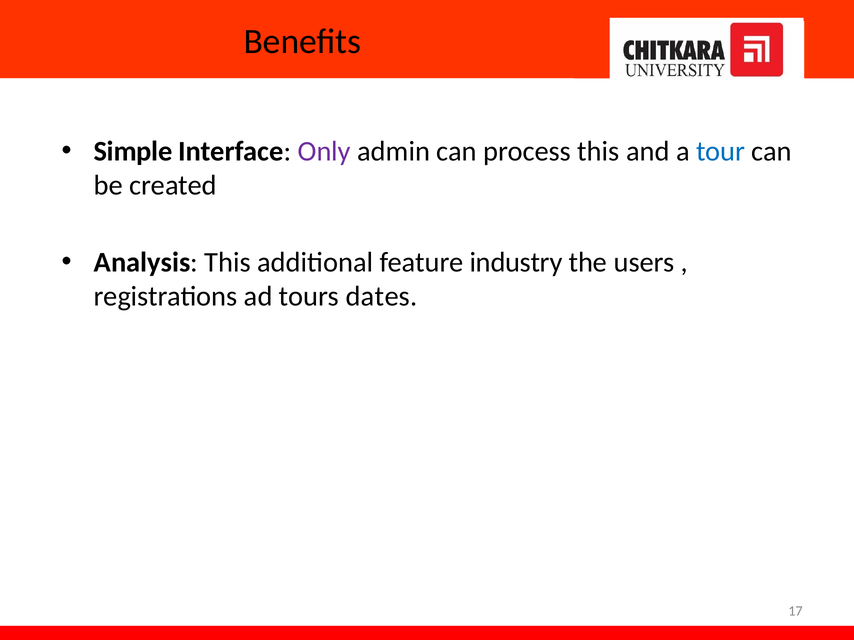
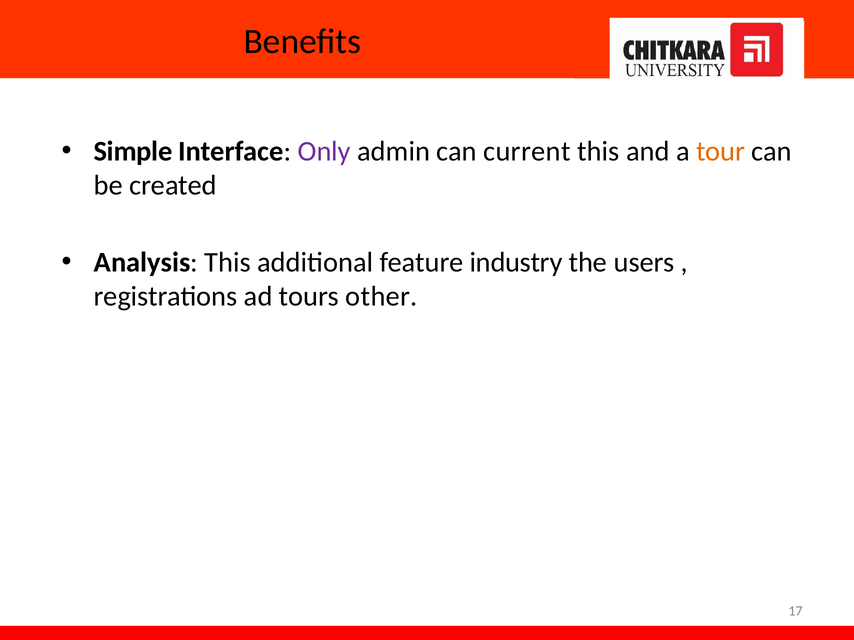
process: process -> current (527, 151)
tour colour: blue -> orange (721, 151)
dates: dates -> other (382, 297)
